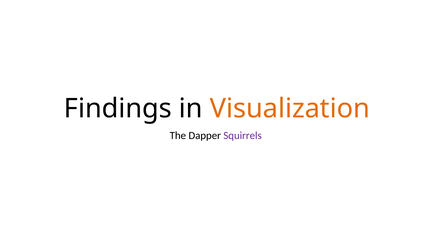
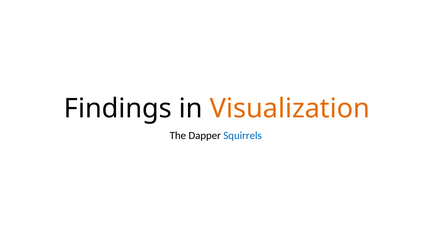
Squirrels colour: purple -> blue (243, 136)
